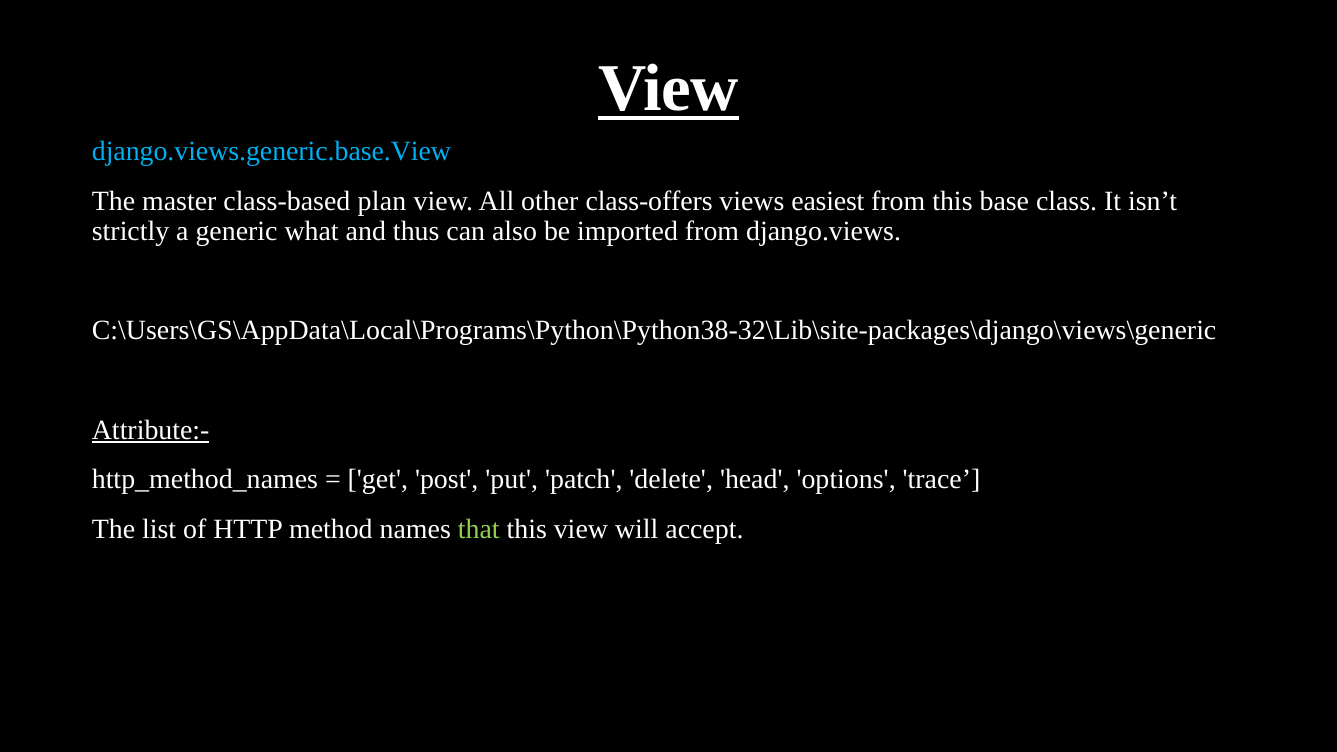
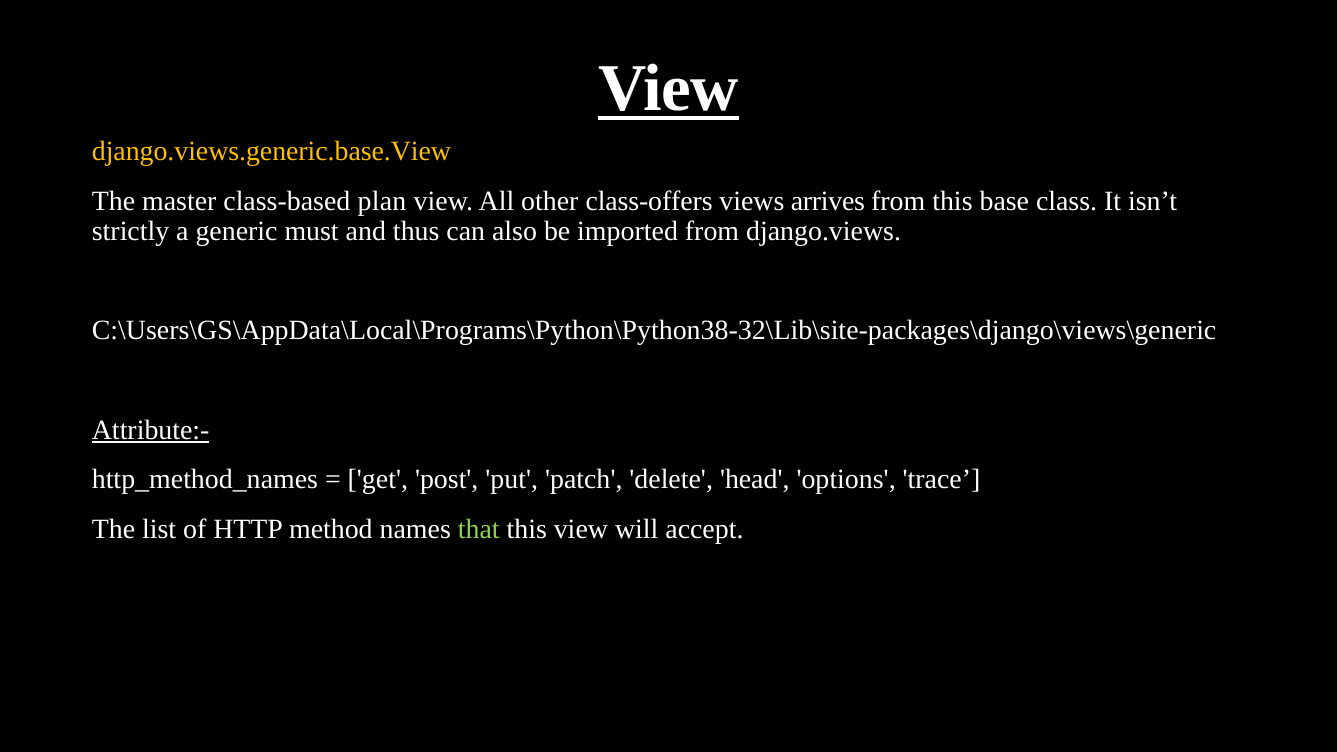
django.views.generic.base.View colour: light blue -> yellow (271, 152)
easiest: easiest -> arrives (828, 201)
what: what -> must (312, 231)
